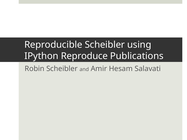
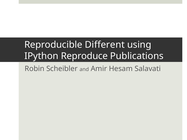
Reproducible Scheibler: Scheibler -> Different (105, 45)
